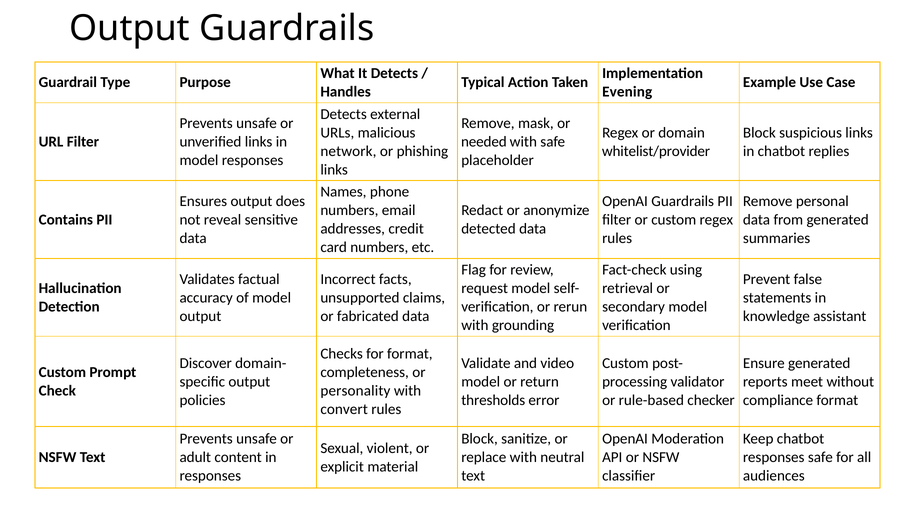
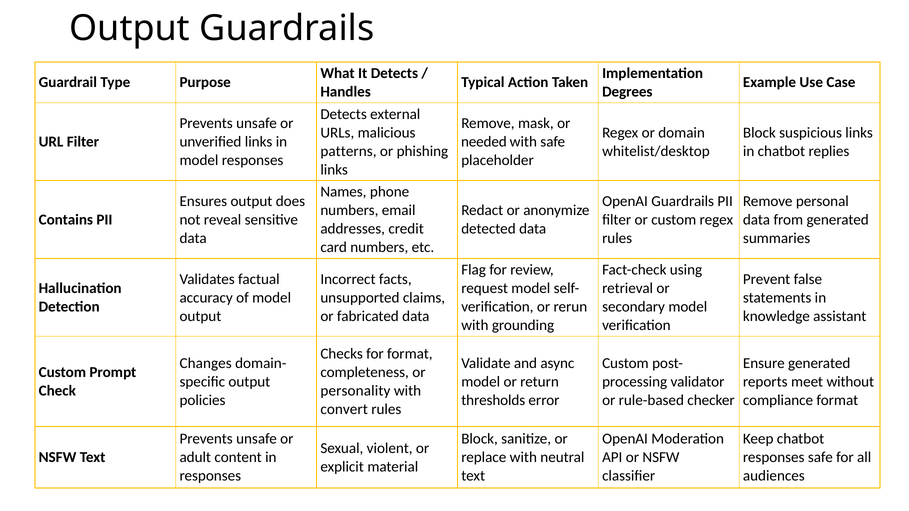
Evening: Evening -> Degrees (627, 92)
network: network -> patterns (348, 151)
whitelist/provider: whitelist/provider -> whitelist/desktop (656, 151)
Discover: Discover -> Changes (206, 363)
video: video -> async (557, 363)
